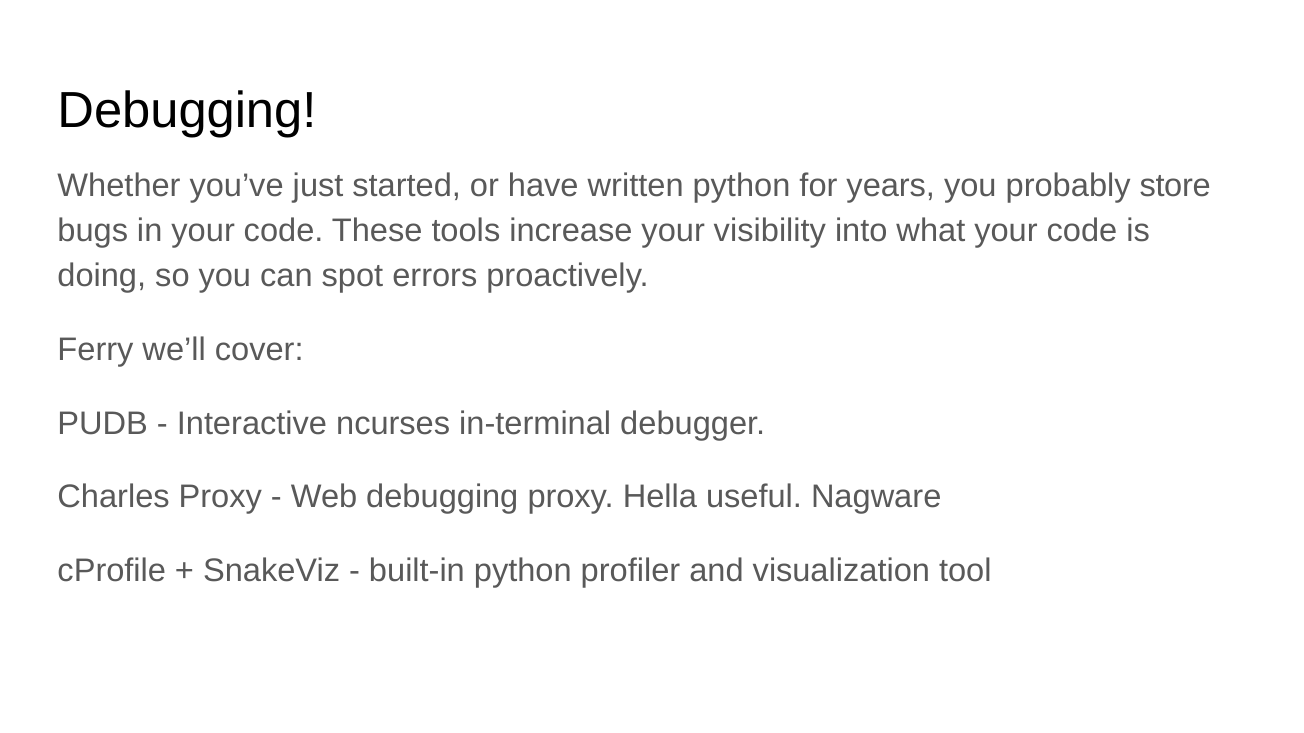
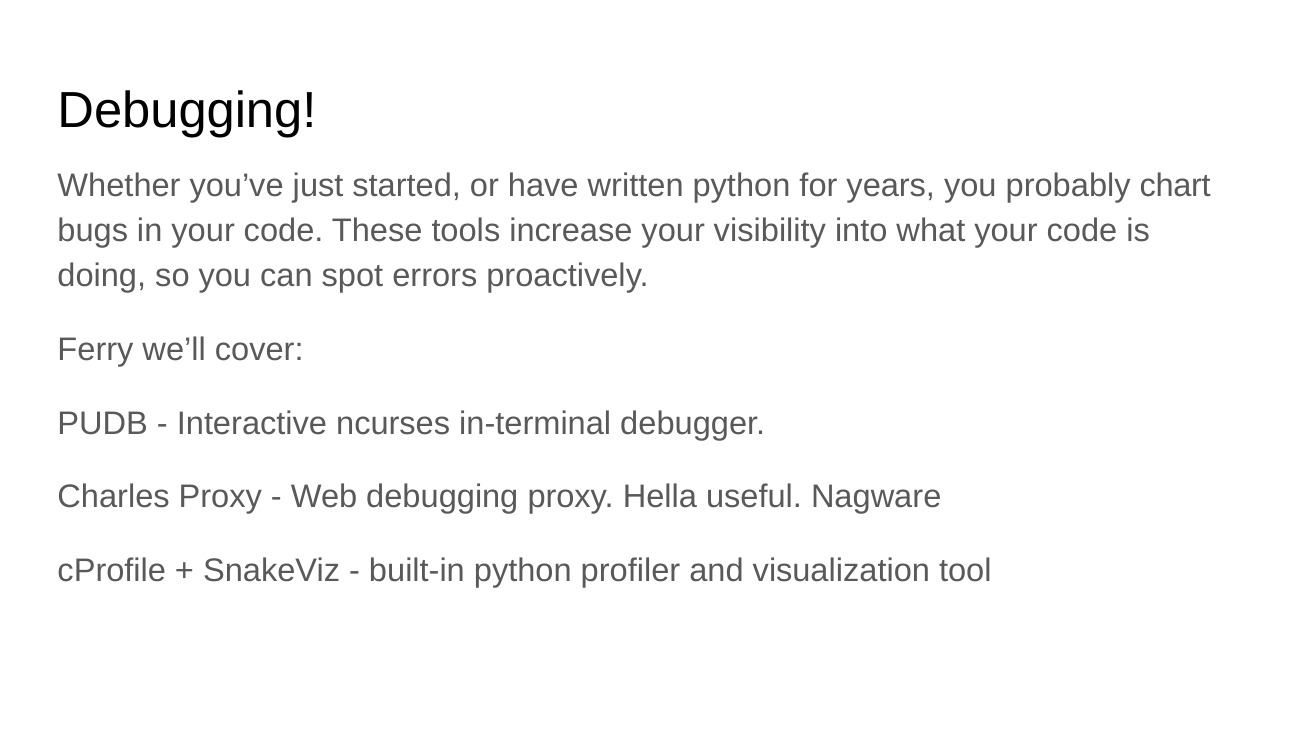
store: store -> chart (1175, 186)
